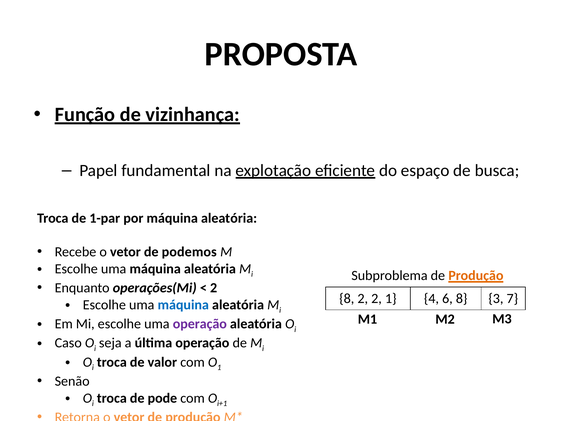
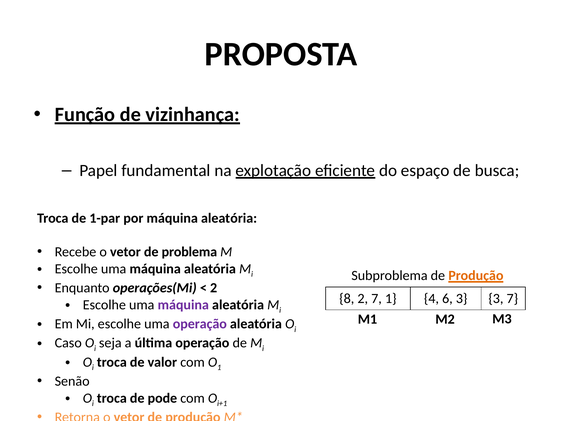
podemos: podemos -> problema (189, 252)
2 2: 2 -> 7 (377, 299)
6 8: 8 -> 3 (462, 299)
máquina colour: blue -> purple (183, 305)
